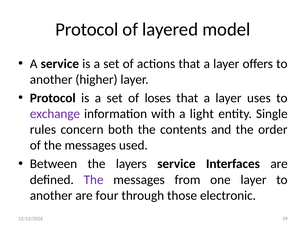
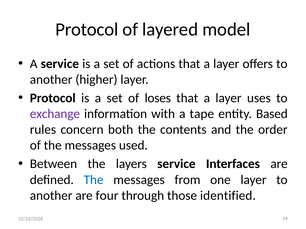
light: light -> tape (202, 114)
Single: Single -> Based (272, 114)
The colour: purple -> blue (94, 180)
electronic: electronic -> identified (228, 196)
